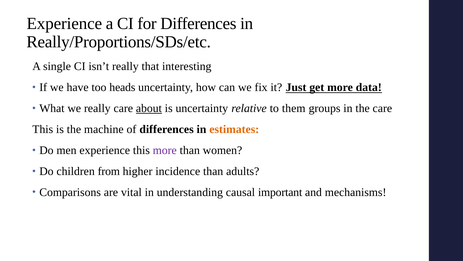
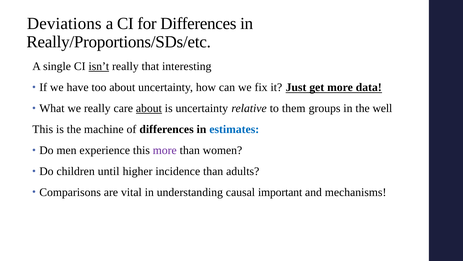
Experience: Experience -> Deviations (64, 24)
isn’t underline: none -> present (99, 66)
too heads: heads -> about (122, 87)
the care: care -> well (382, 108)
estimates colour: orange -> blue (234, 129)
from: from -> until (109, 171)
